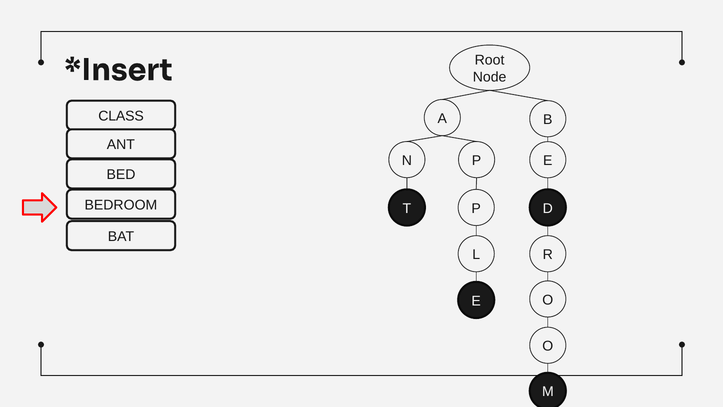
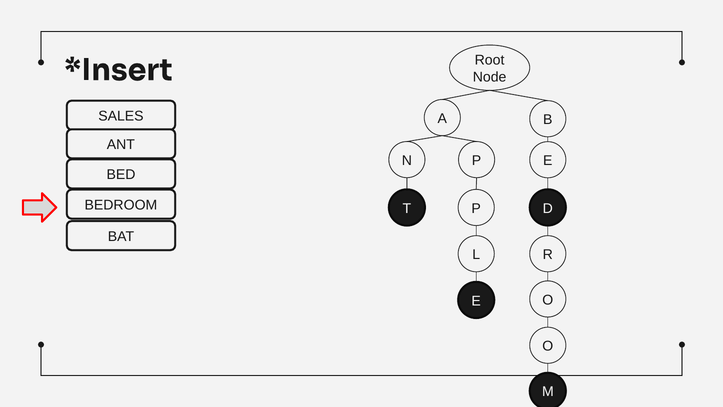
CLASS: CLASS -> SALES (121, 116)
